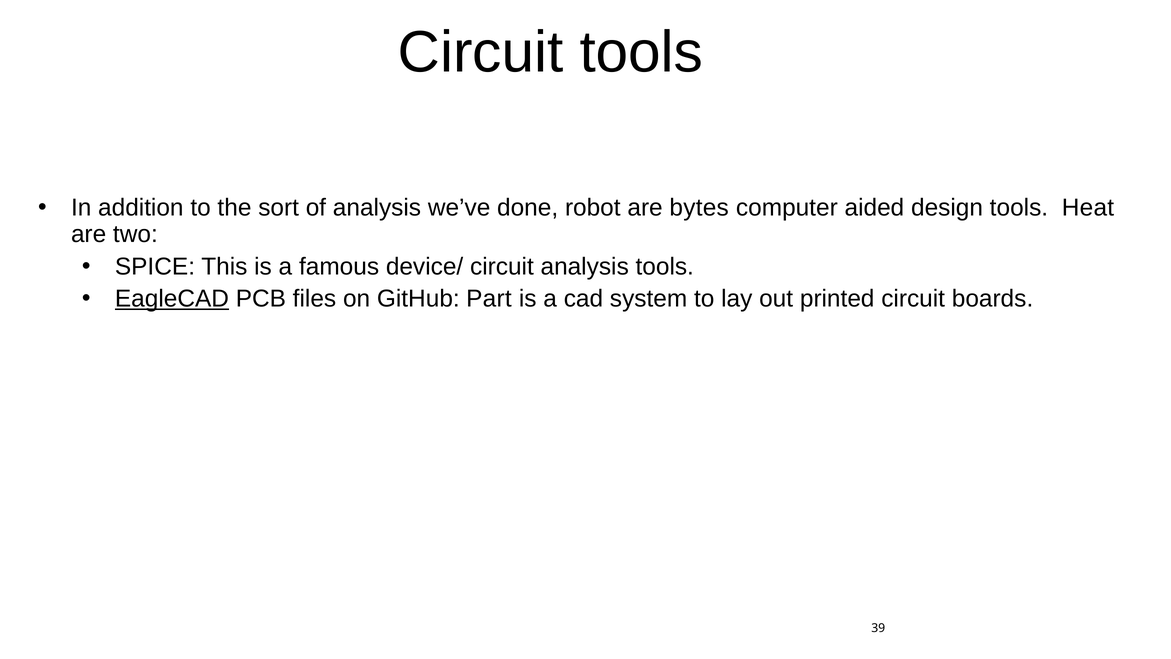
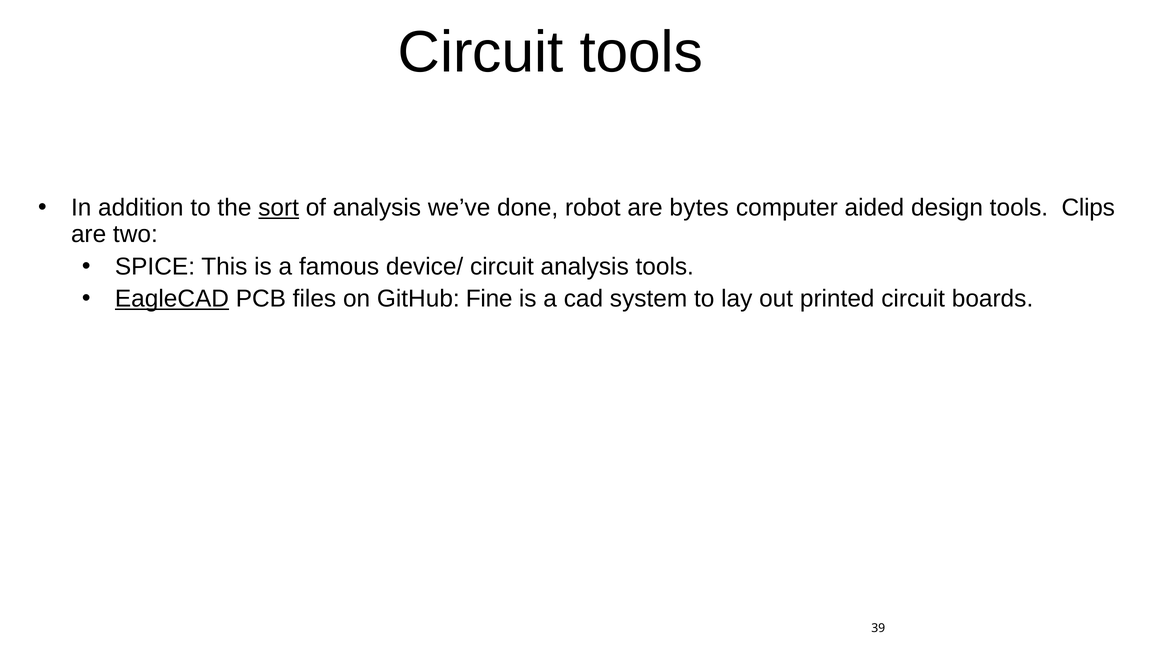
sort underline: none -> present (279, 208)
Heat: Heat -> Clips (1088, 208)
Part: Part -> Fine (489, 299)
